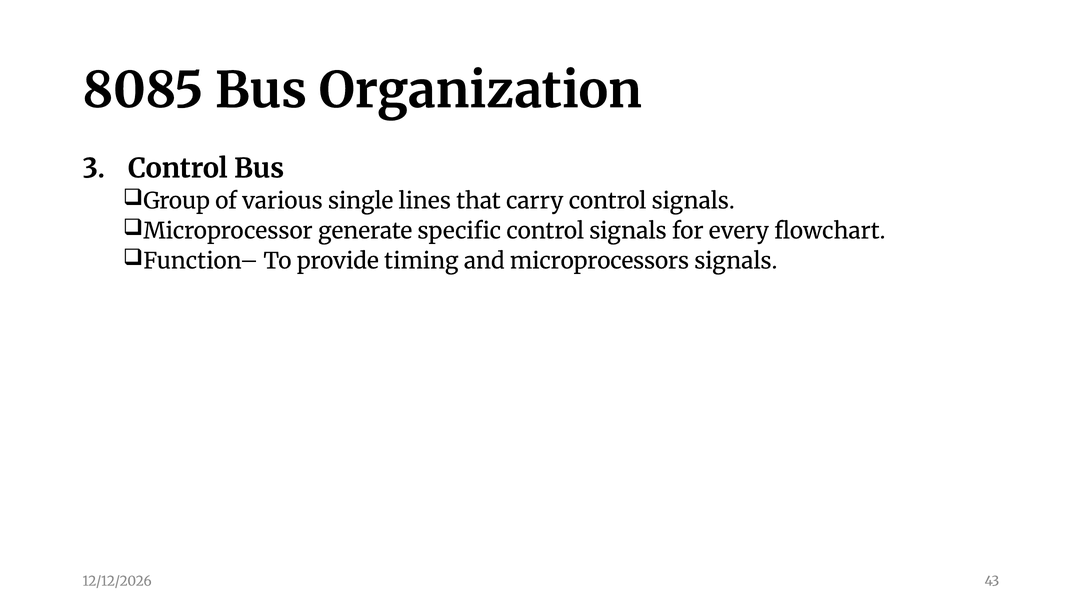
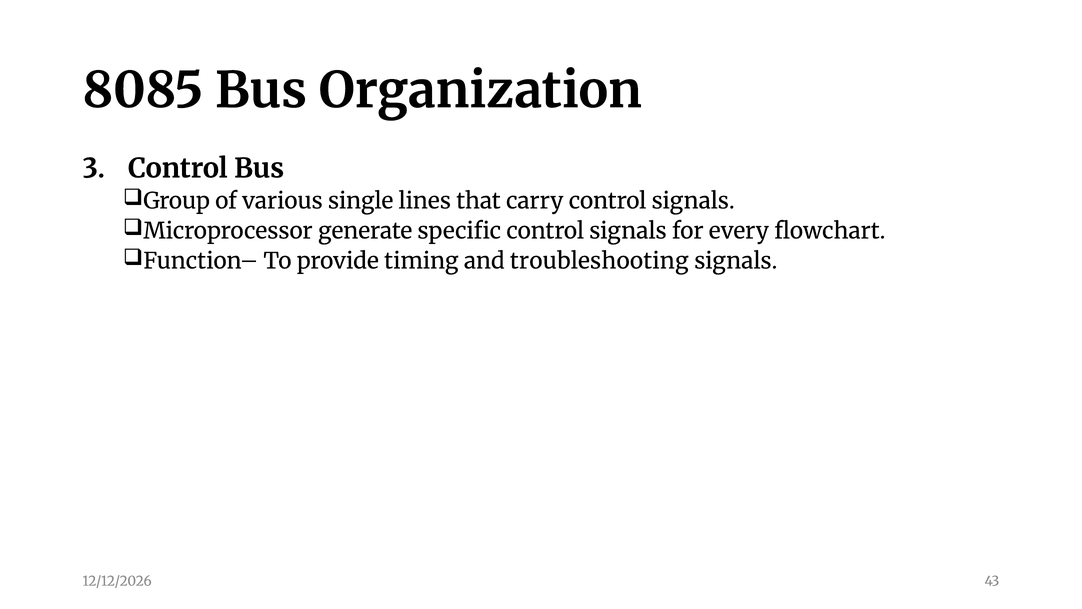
microprocessors: microprocessors -> troubleshooting (599, 261)
